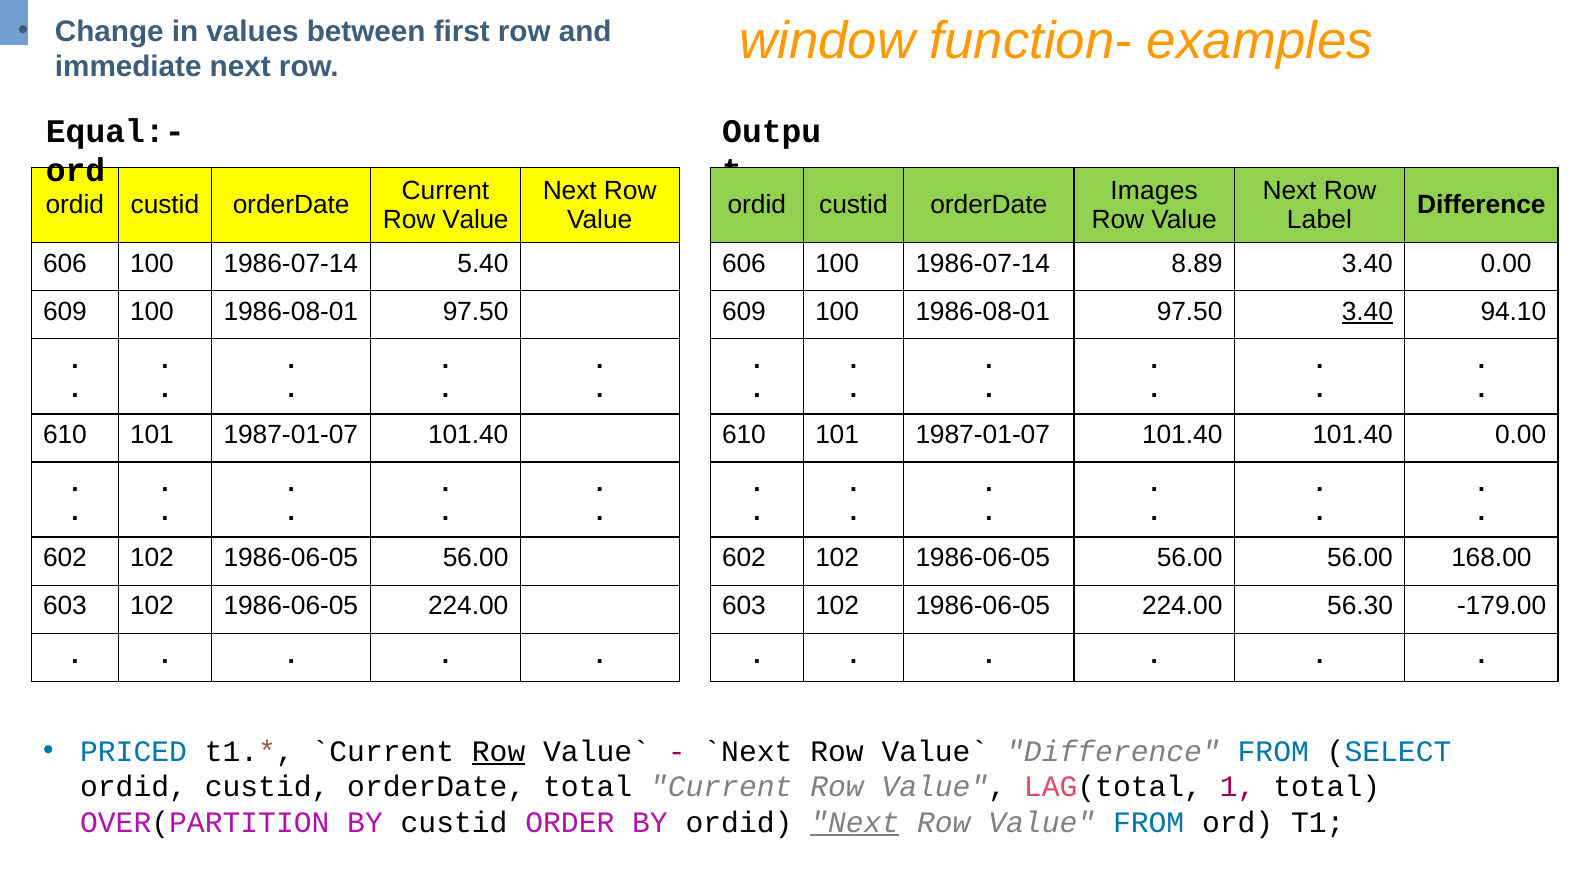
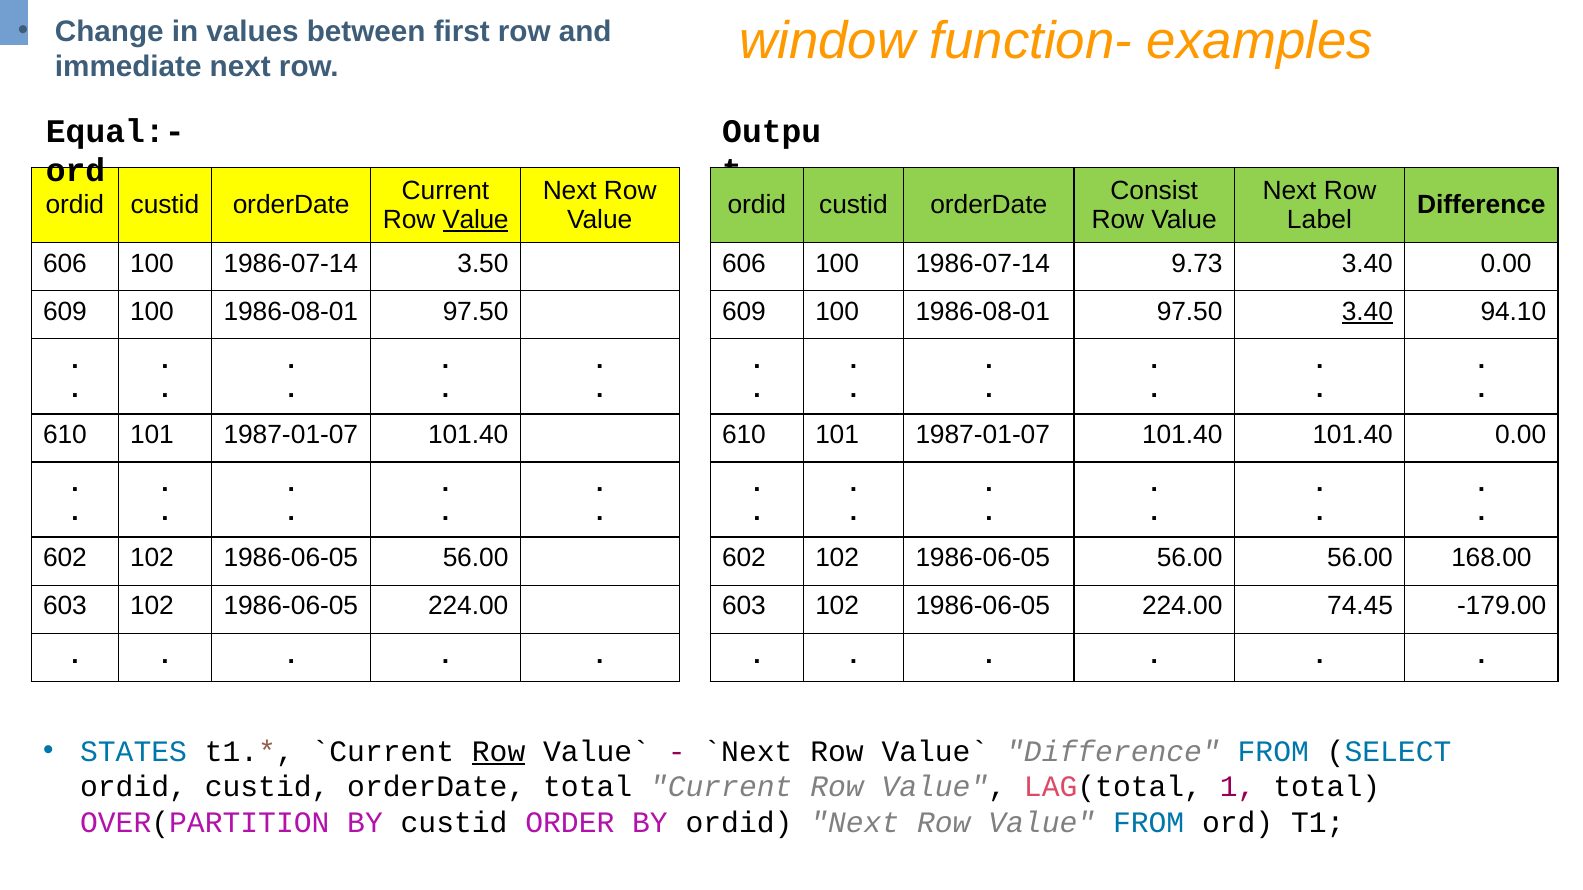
Images: Images -> Consist (1154, 191)
Value underline: none -> present (475, 220)
5.40: 5.40 -> 3.50 (483, 264)
8.89: 8.89 -> 9.73 (1197, 264)
56.30: 56.30 -> 74.45 (1360, 607)
PRICED: PRICED -> STATES (134, 752)
Next underline: present -> none (855, 823)
